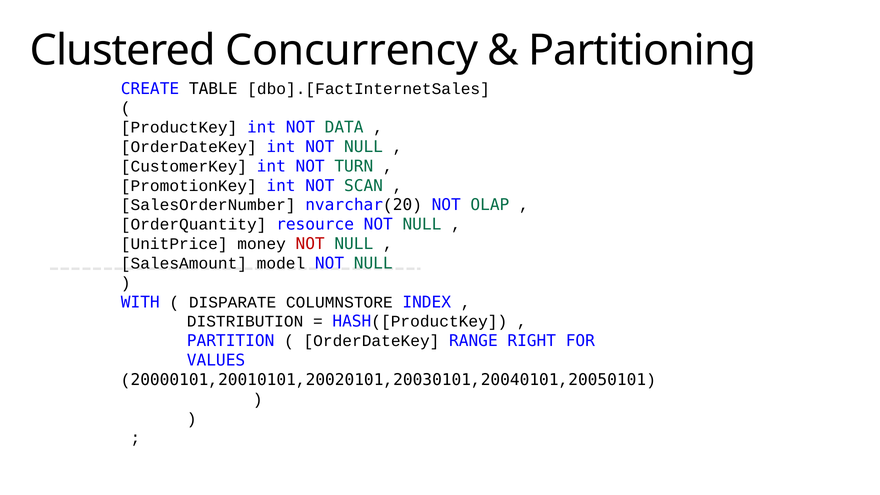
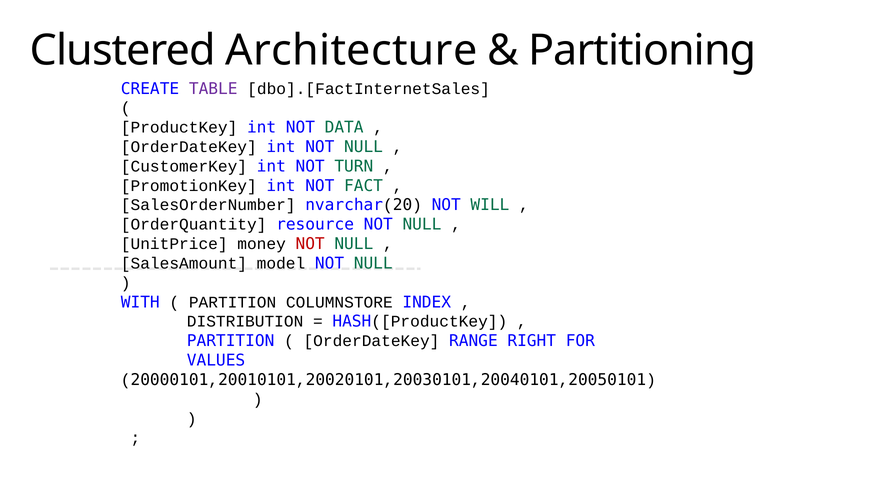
Concurrency: Concurrency -> Architecture (351, 50)
TABLE colour: black -> purple (213, 89)
SCAN: SCAN -> FACT (364, 186)
OLAP: OLAP -> WILL (490, 205)
DISPARATE: DISPARATE -> PARTITION (233, 302)
